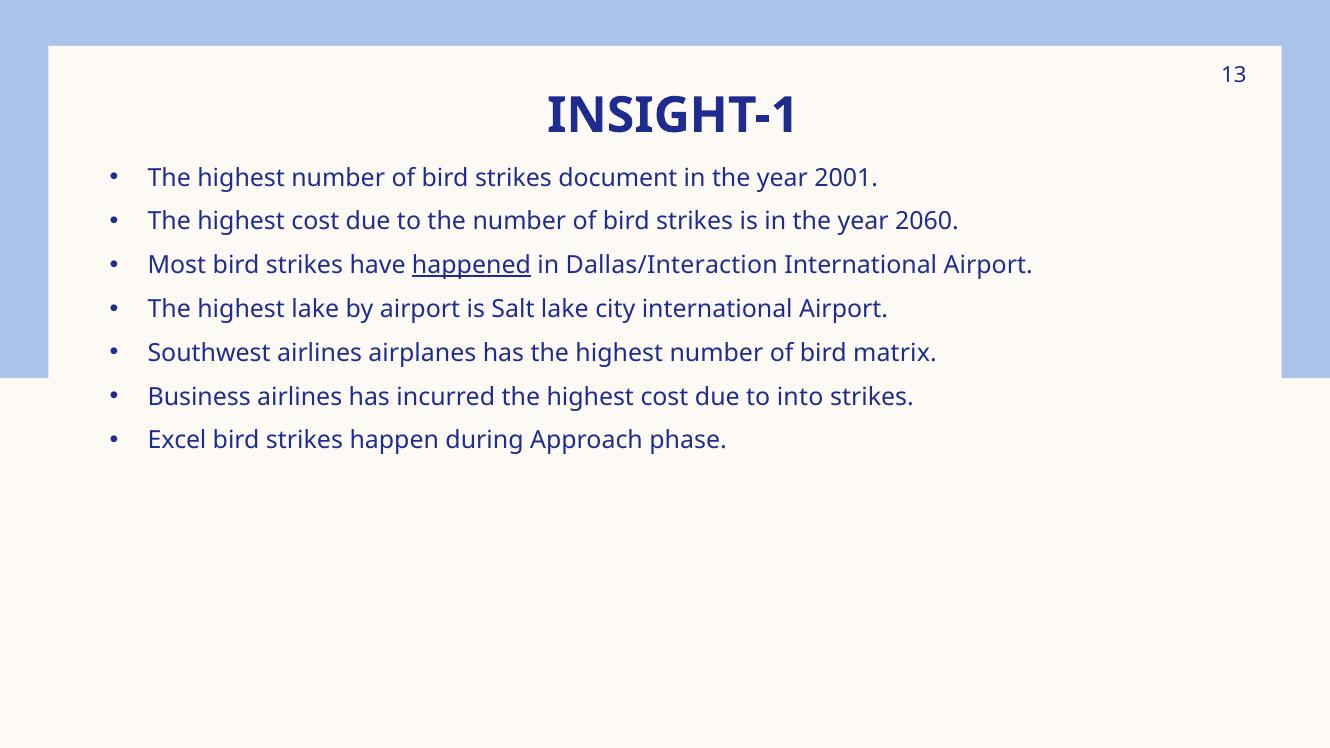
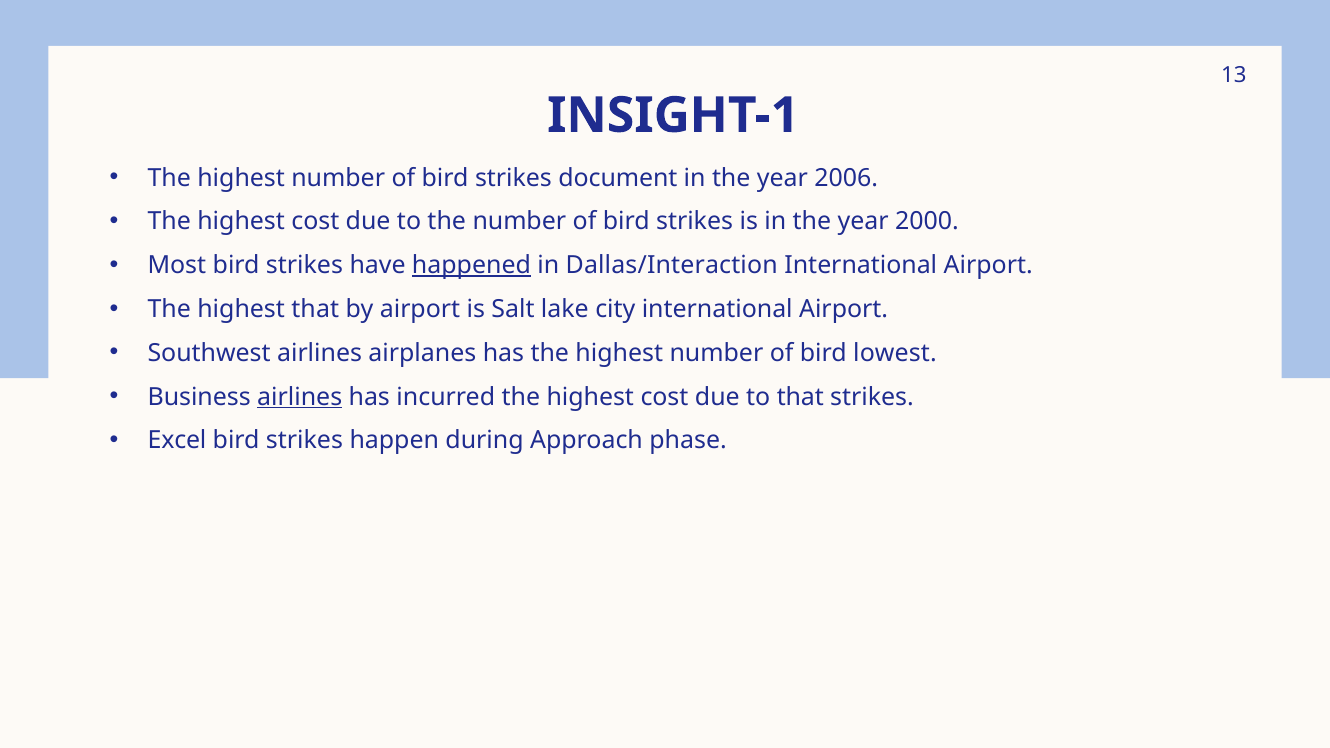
2001: 2001 -> 2006 (846, 178)
2060: 2060 -> 2000 (927, 222)
highest lake: lake -> that (315, 309)
matrix: matrix -> lowest (895, 353)
airlines underline: none -> present (300, 397)
to into: into -> that (800, 397)
